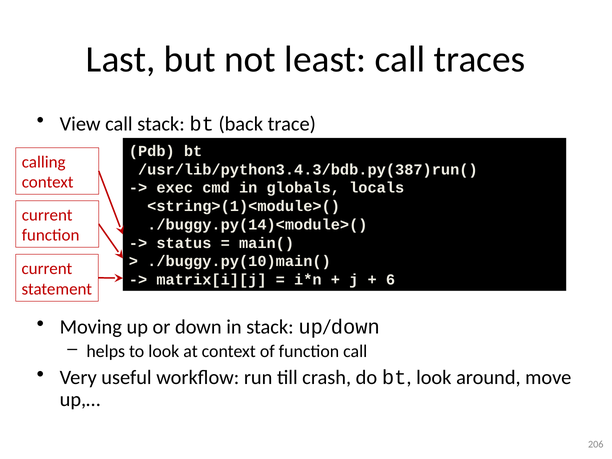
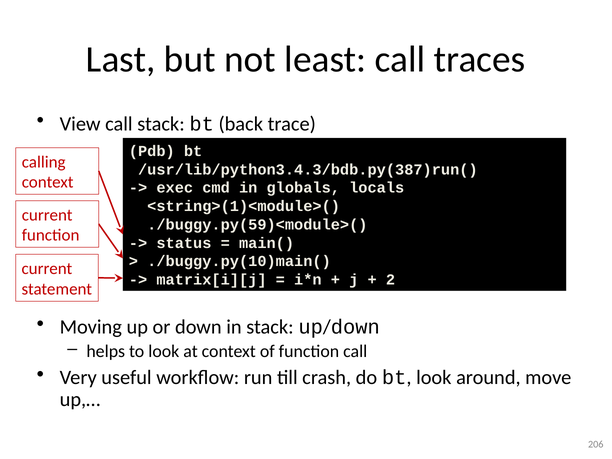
./buggy.py(14)<module>(: ./buggy.py(14)<module>( -> ./buggy.py(59)<module>( (257, 225)
6: 6 -> 2 (390, 280)
